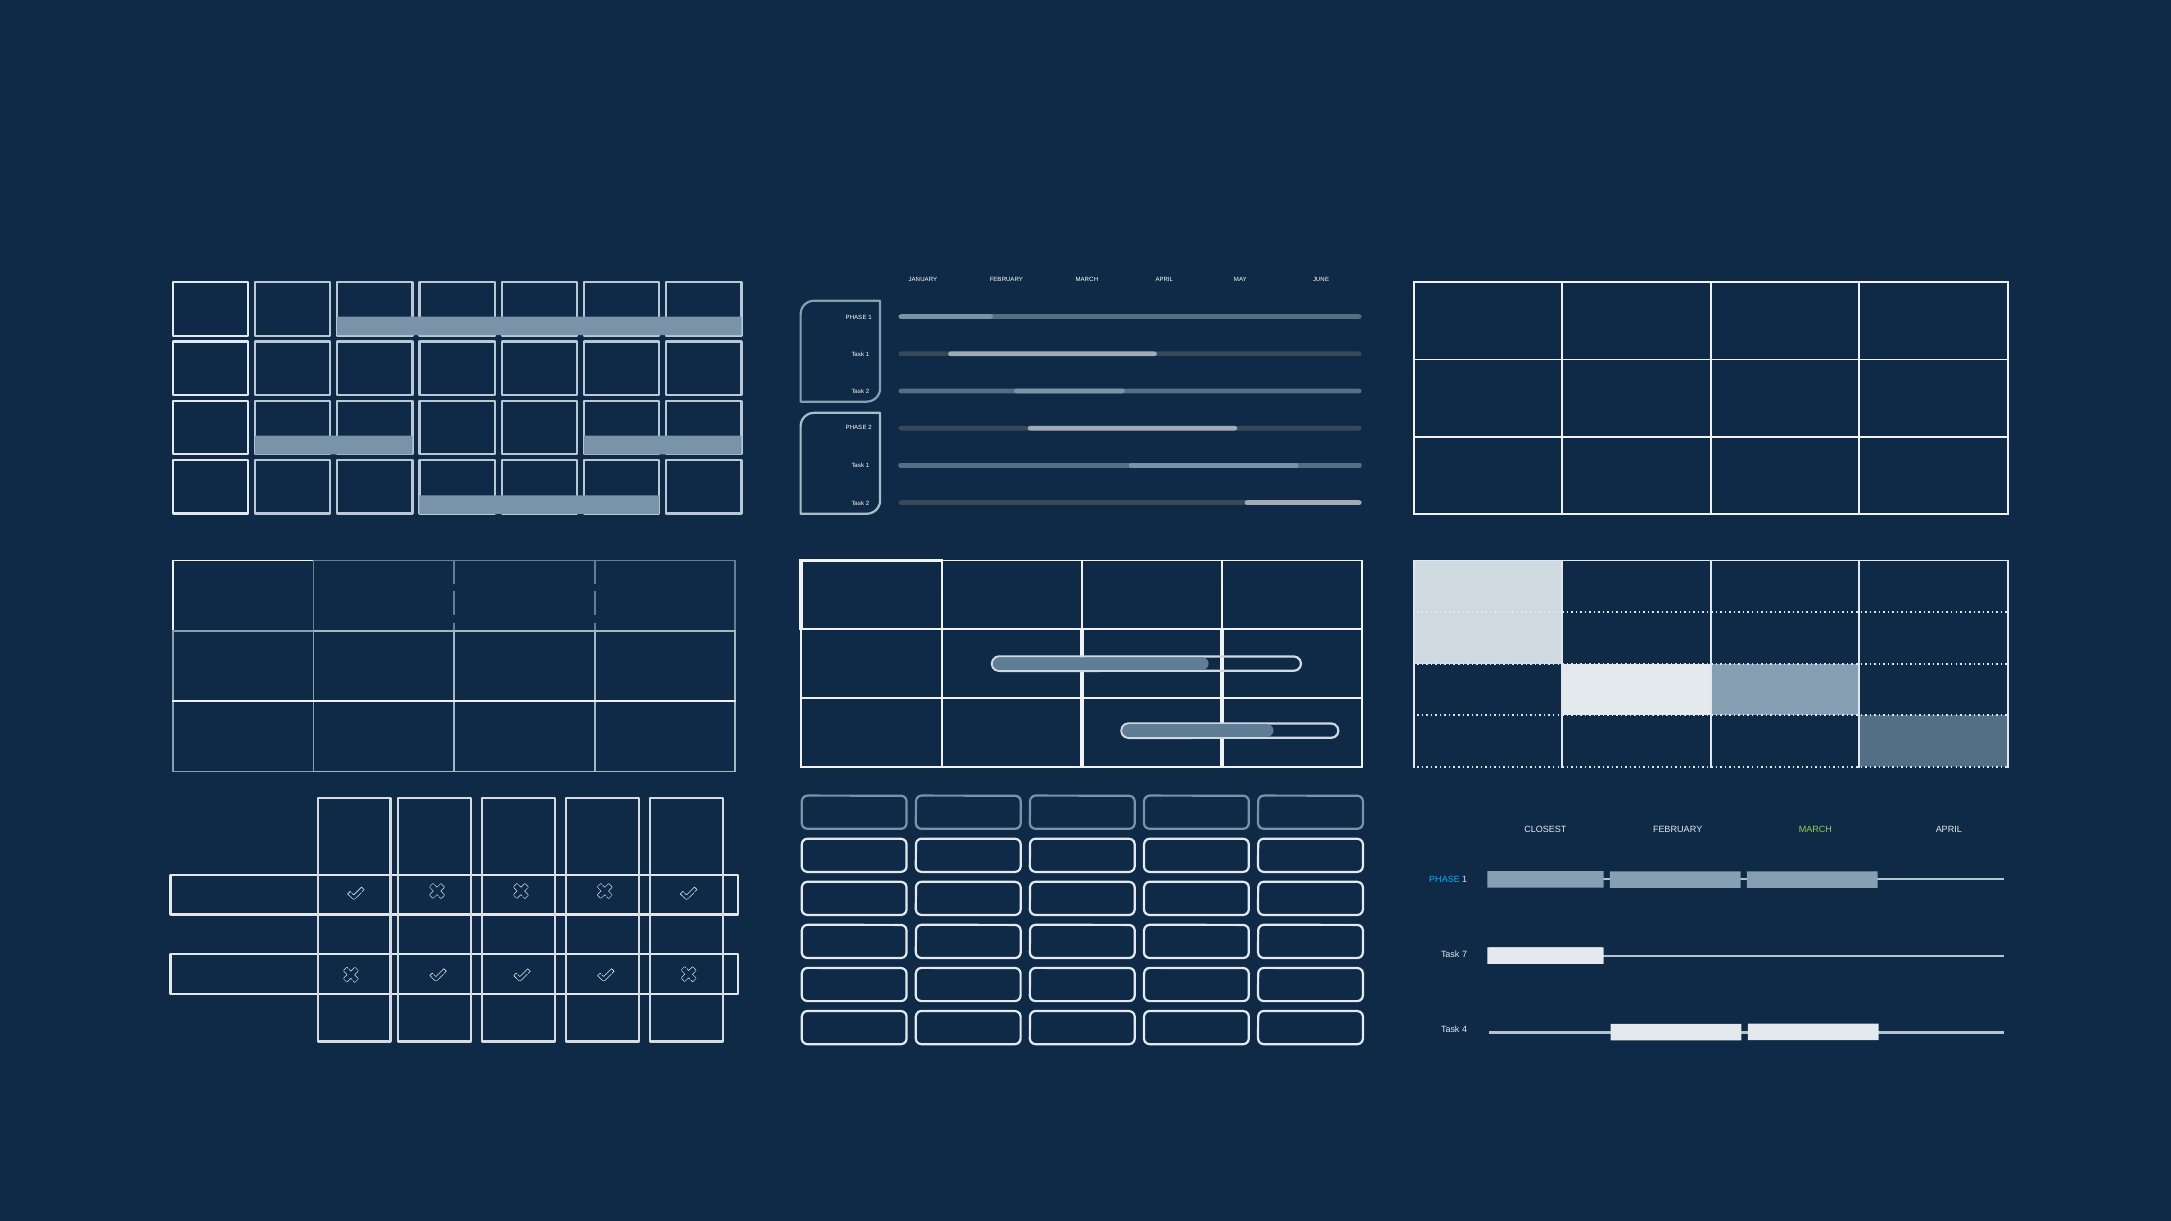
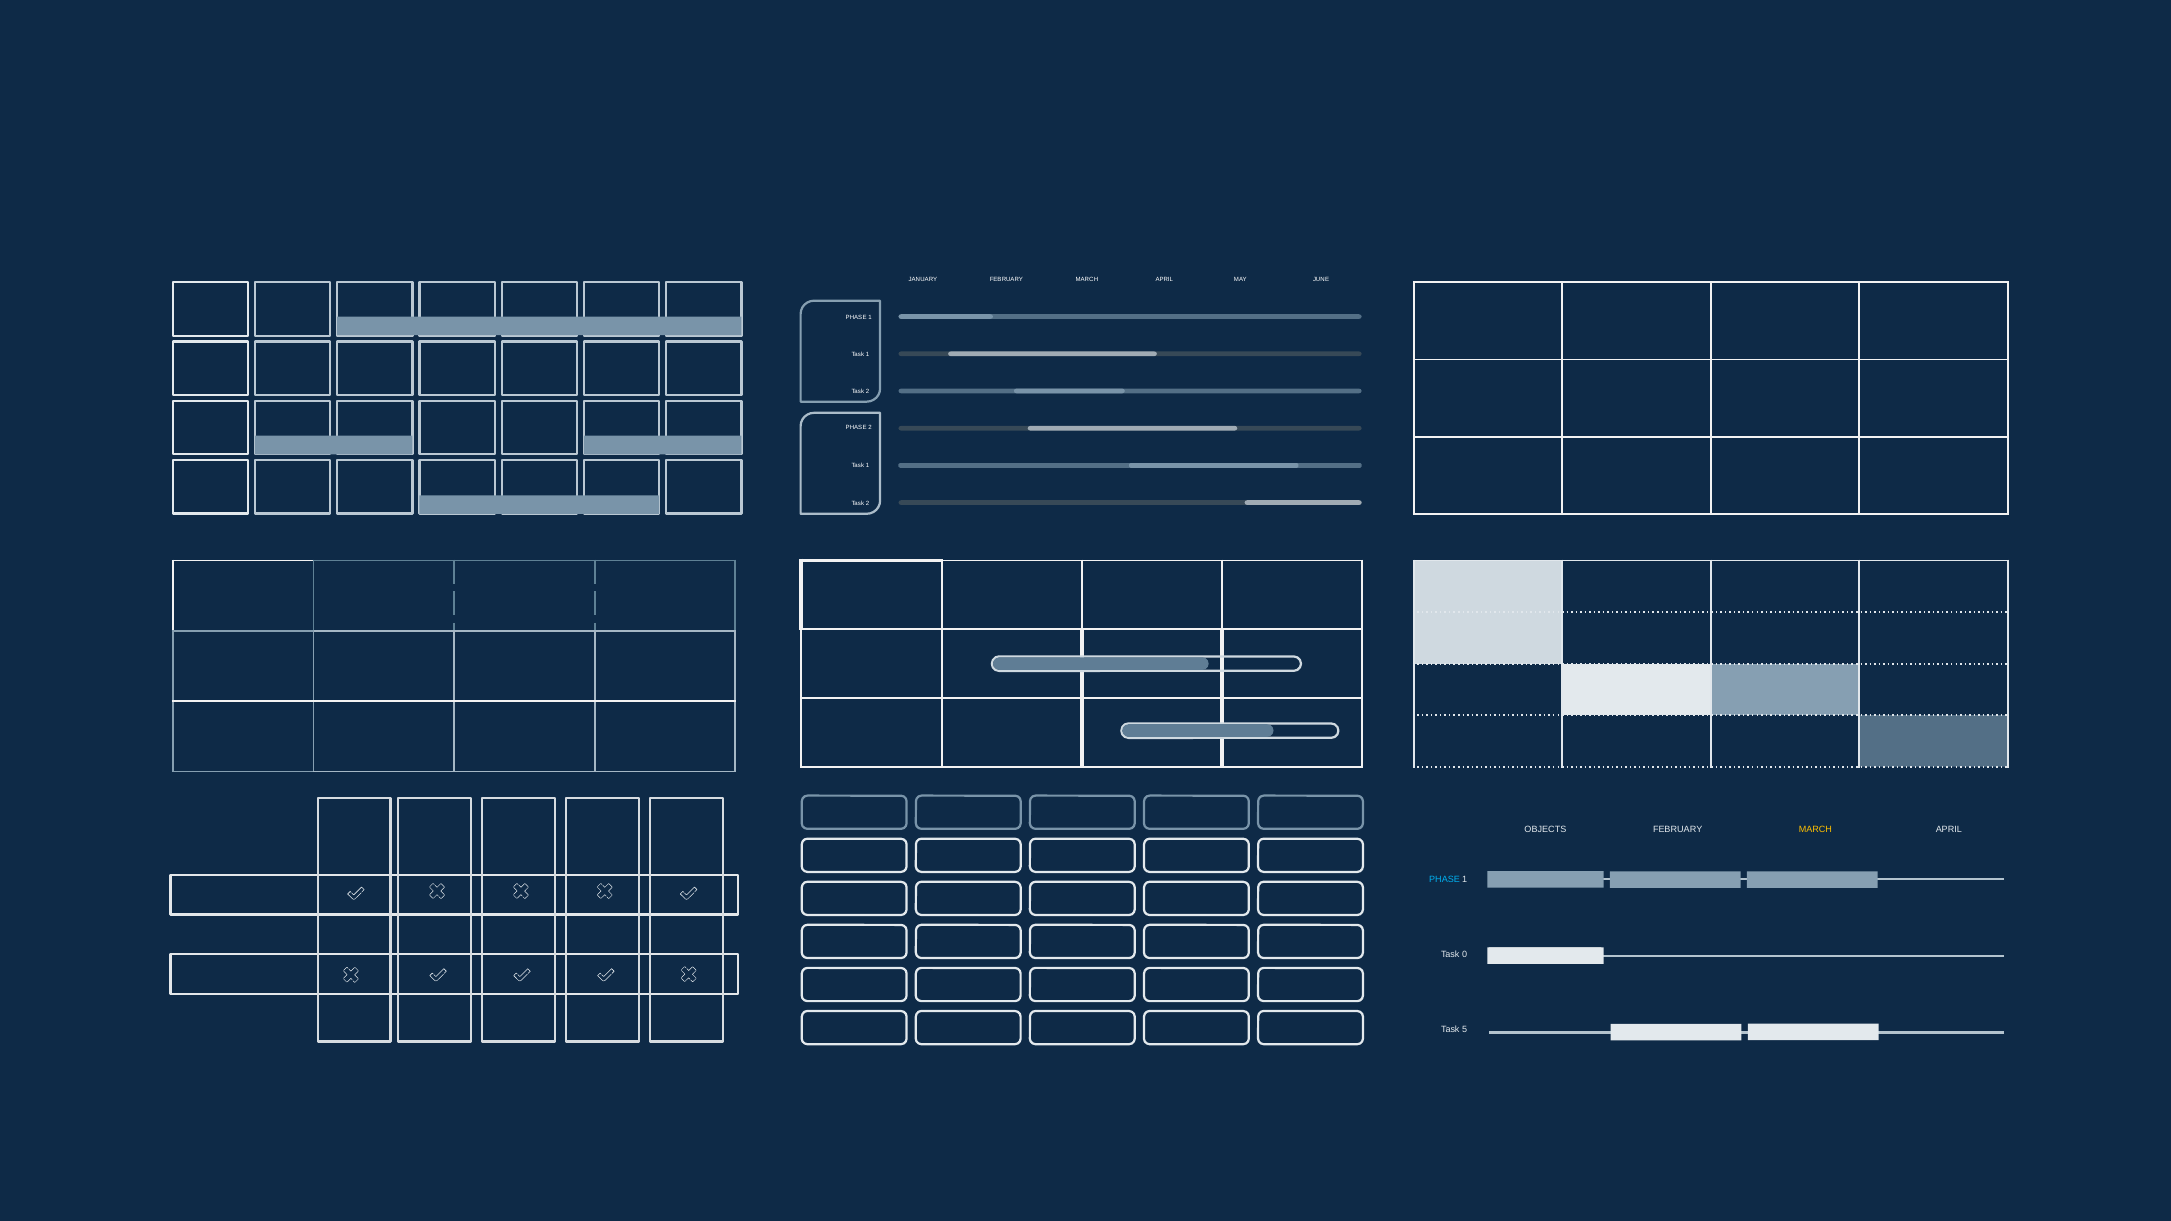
CLOSEST: CLOSEST -> OBJECTS (1545, 830)
MARCH colour: light green -> yellow (1815, 830)
7: 7 -> 0 (1465, 955)
4: 4 -> 5 (1465, 1030)
